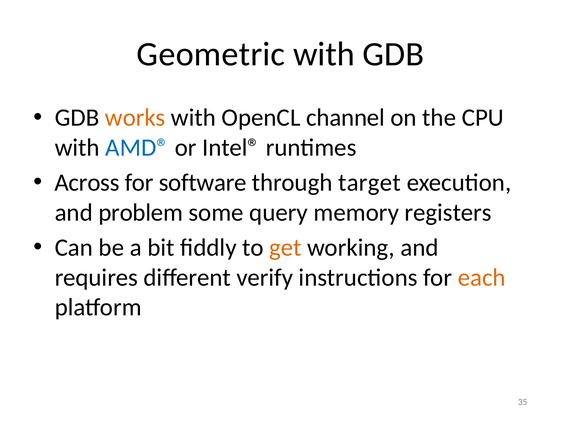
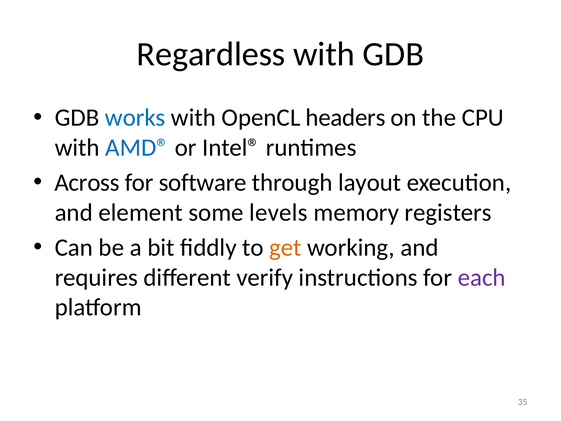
Geometric: Geometric -> Regardless (211, 54)
works colour: orange -> blue (135, 118)
channel: channel -> headers (346, 118)
target: target -> layout (370, 183)
problem: problem -> element (141, 212)
query: query -> levels (278, 212)
each colour: orange -> purple (482, 277)
